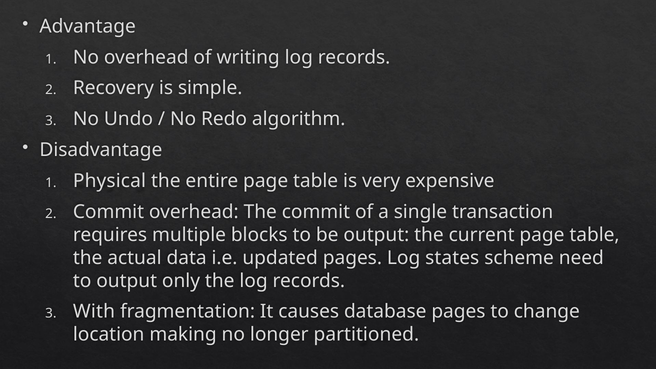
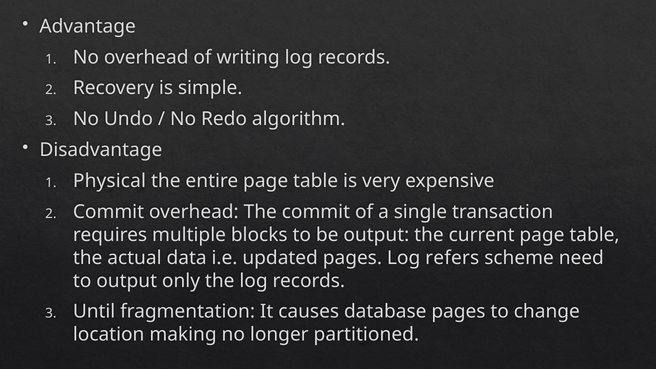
states: states -> refers (452, 258)
With: With -> Until (94, 312)
